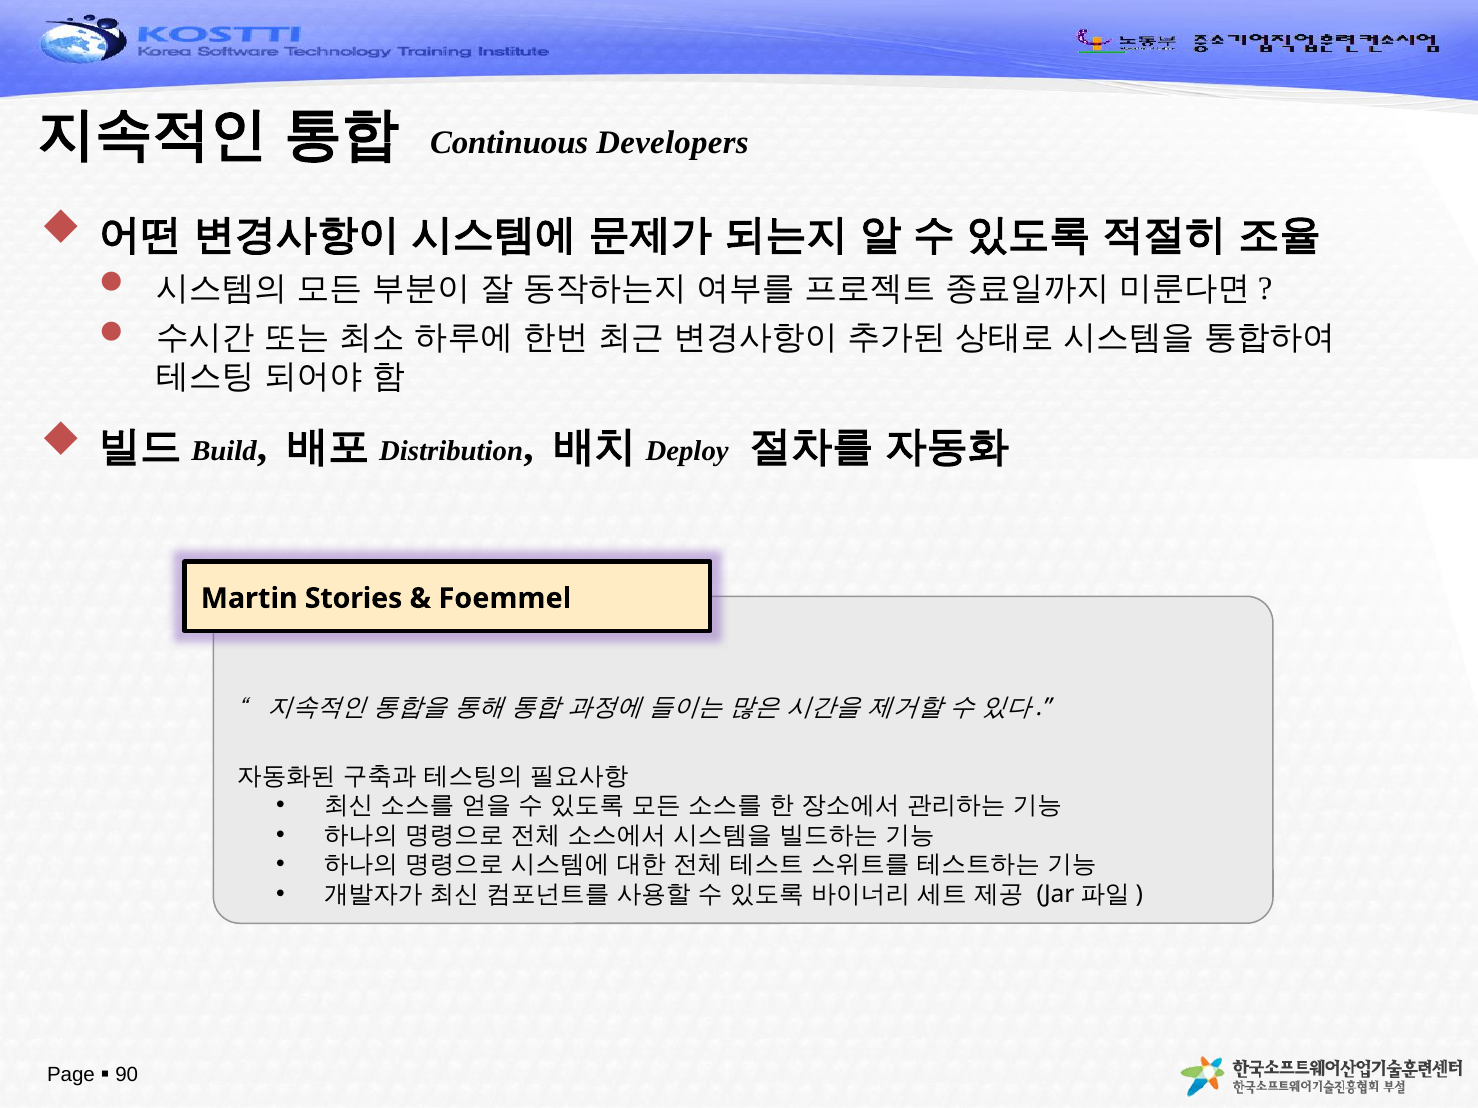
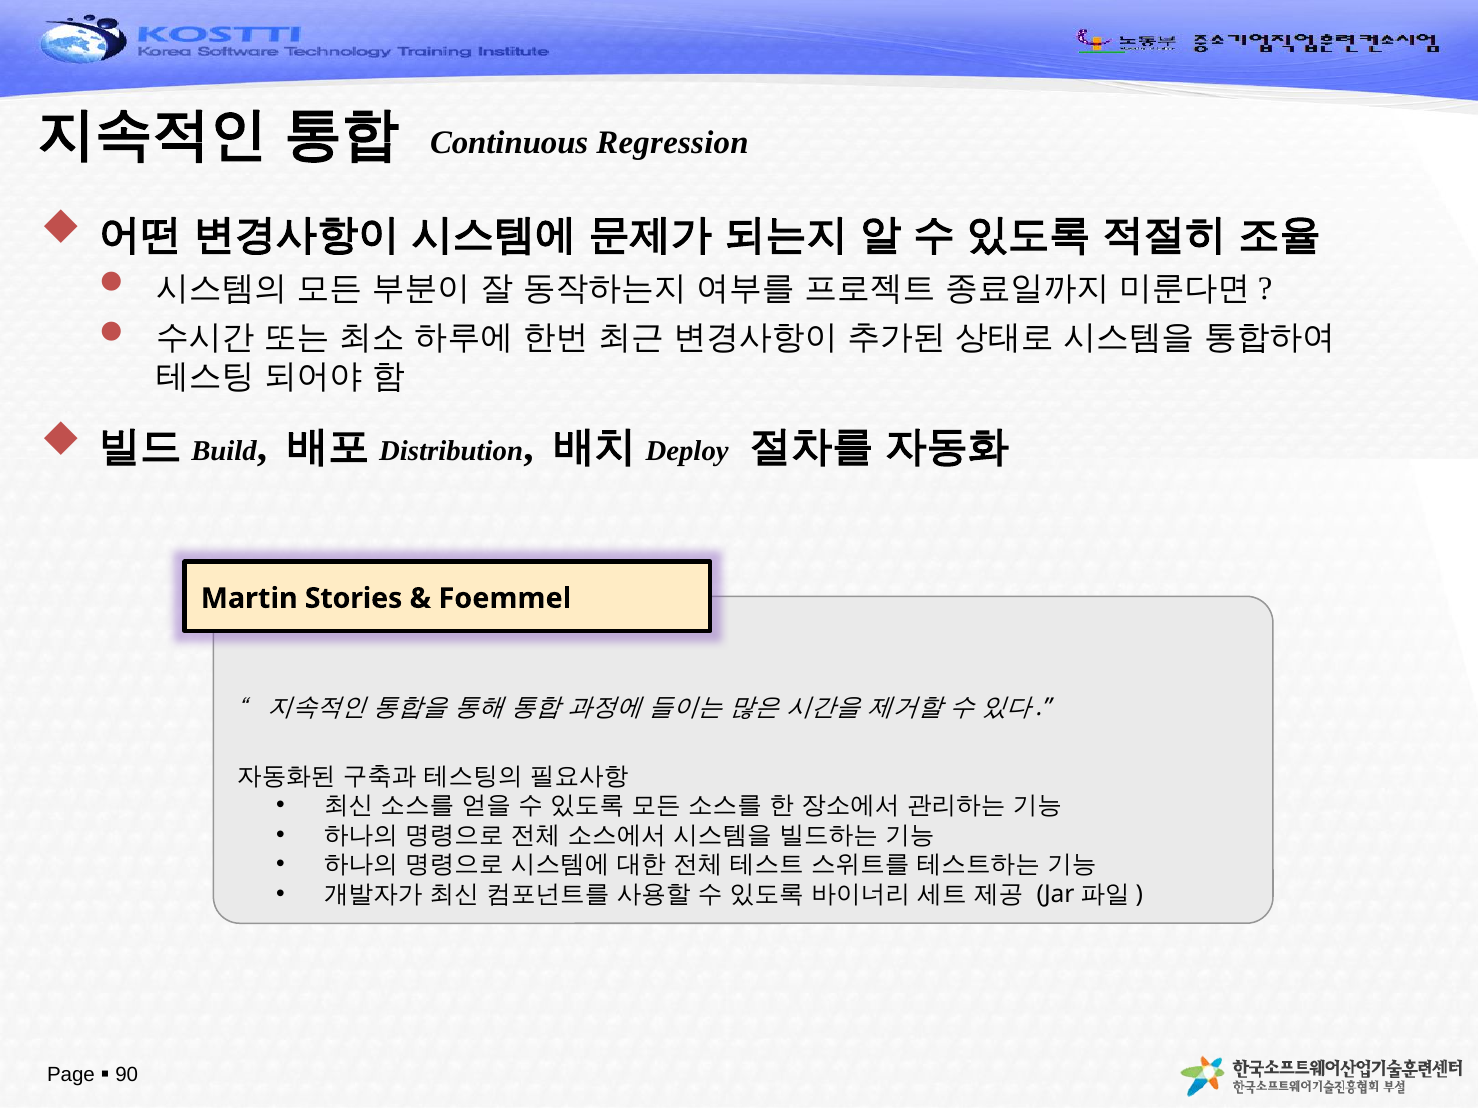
Developers: Developers -> Regression (673, 143)
